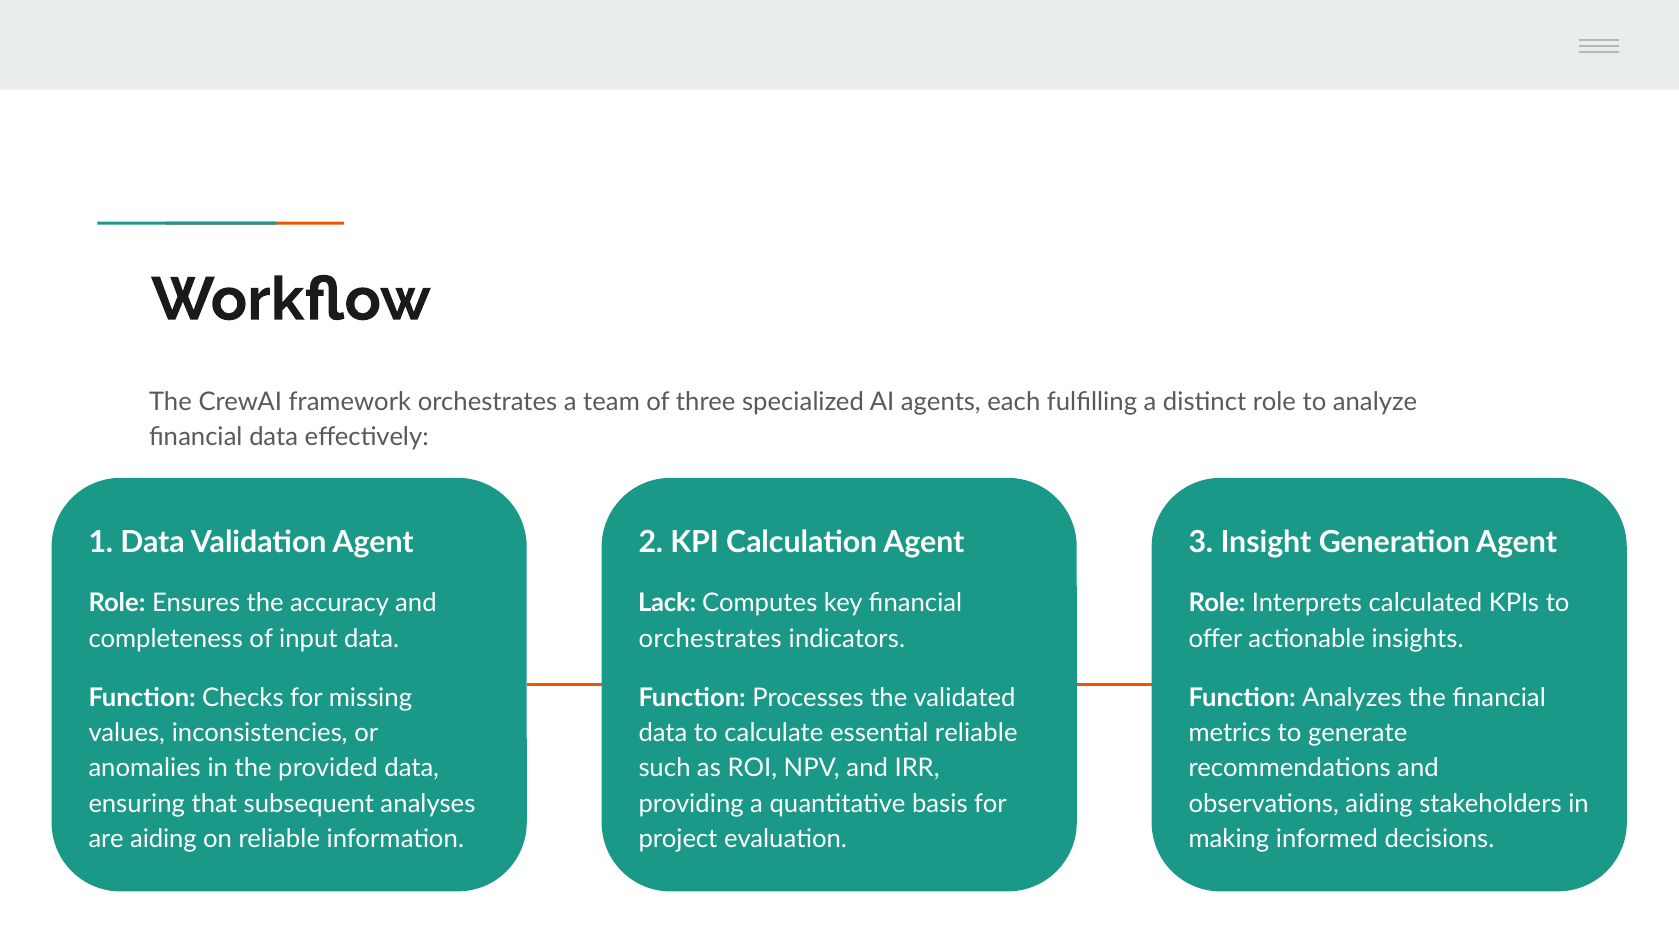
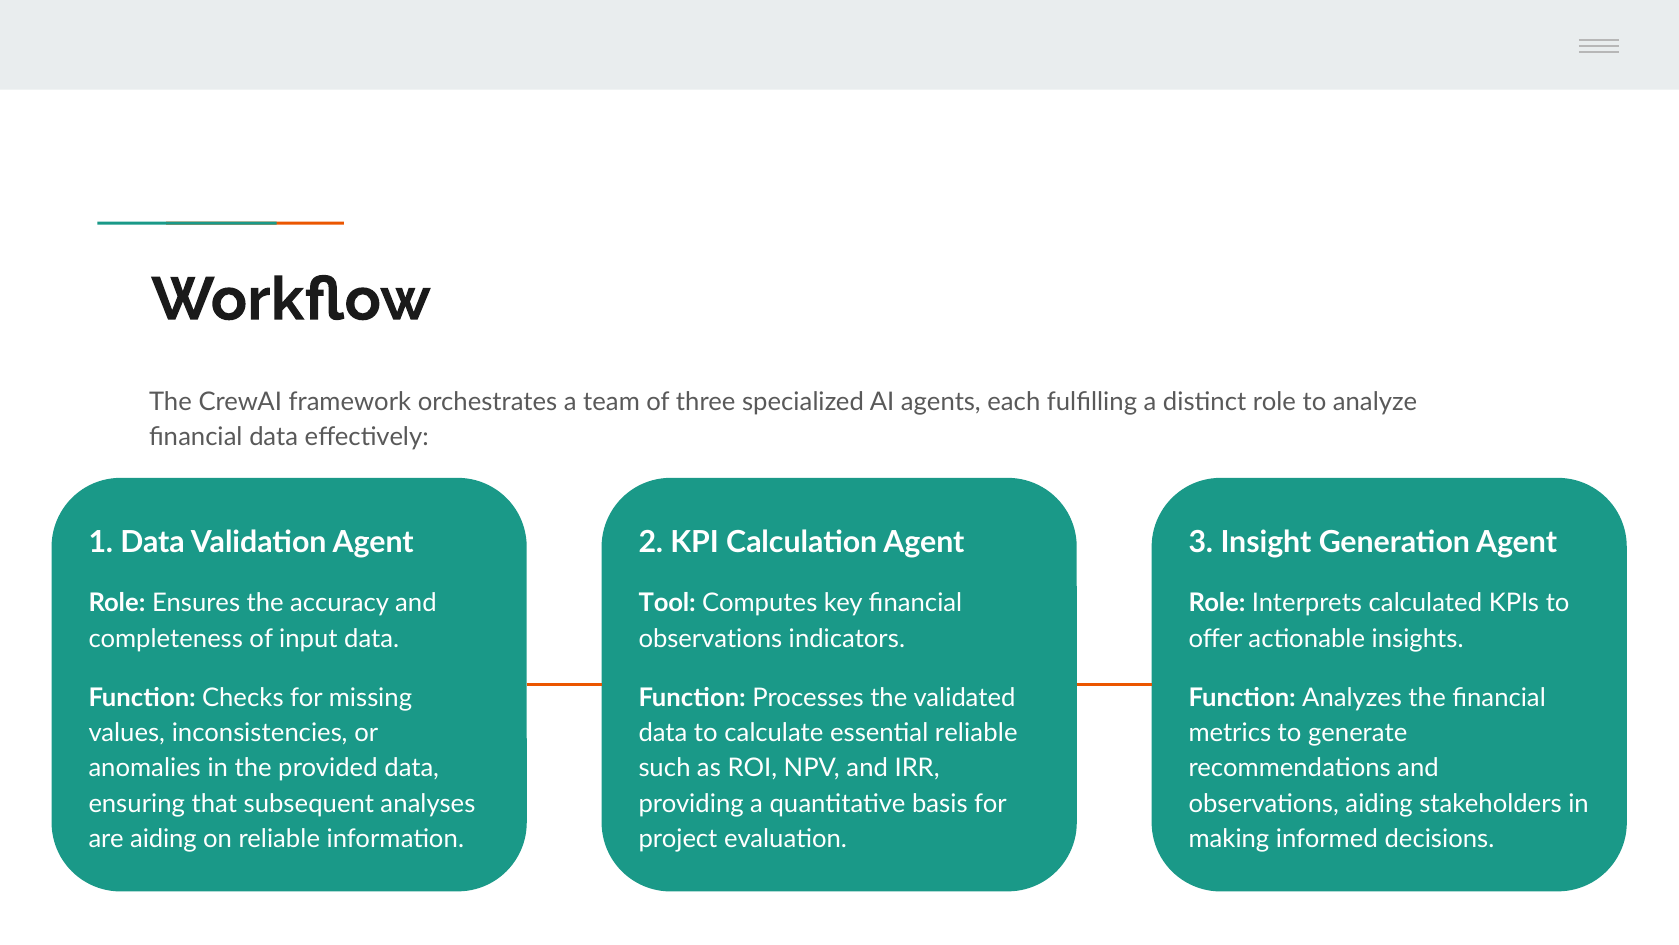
Lack: Lack -> Tool (667, 603)
orchestrates: orchestrates -> observations (710, 638)
